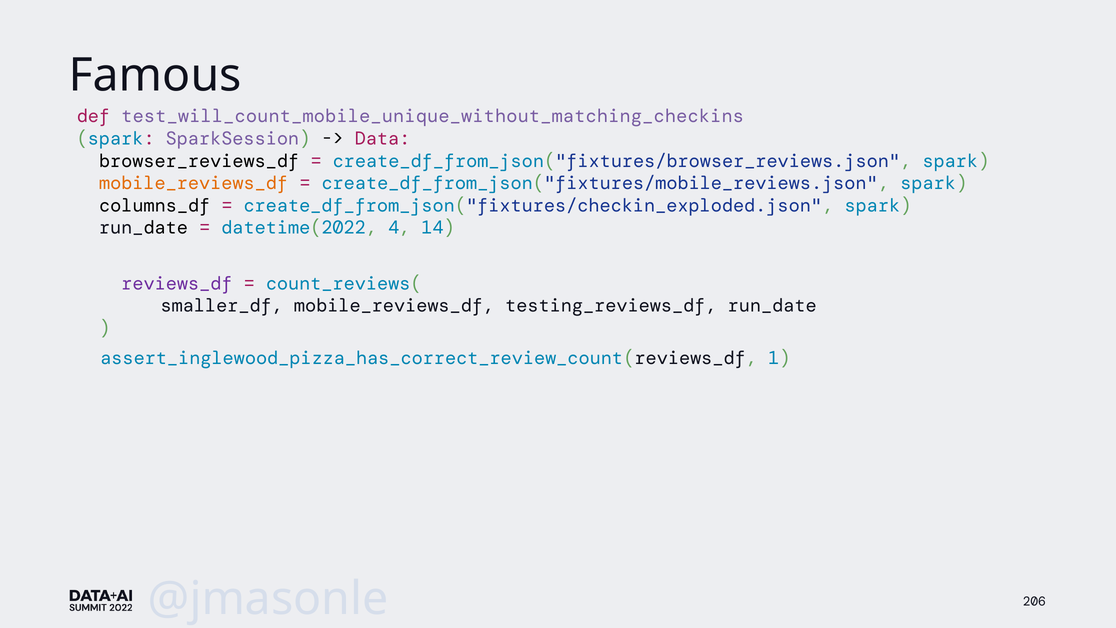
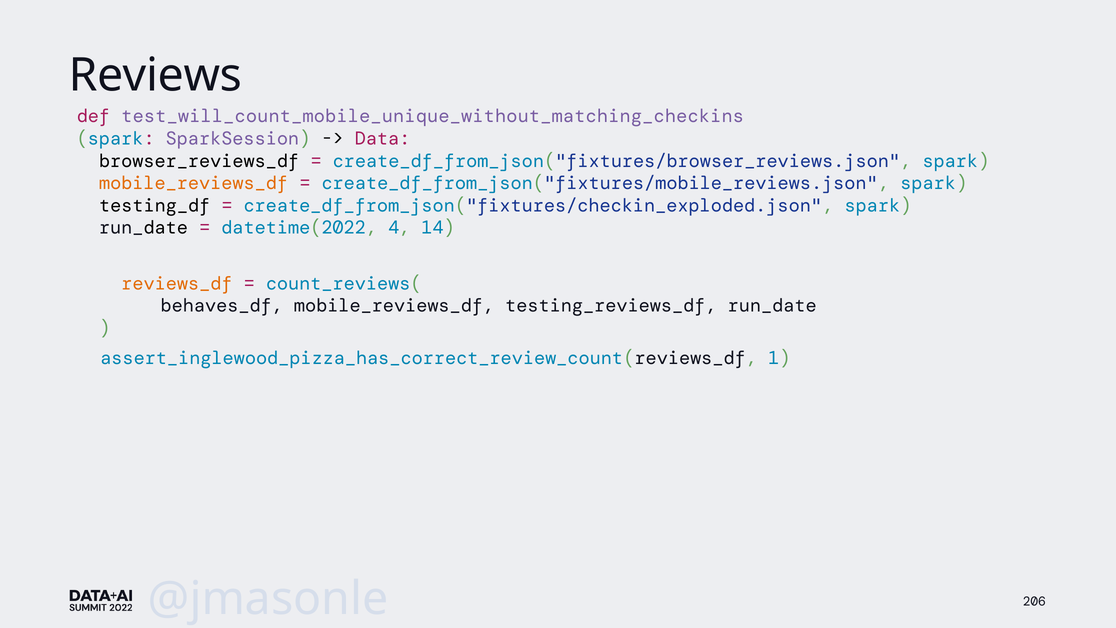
Famous: Famous -> Reviews (155, 75)
columns_df: columns_df -> testing_df (155, 205)
reviews_df colour: purple -> orange (177, 283)
smaller_df: smaller_df -> behaves_df (222, 306)
